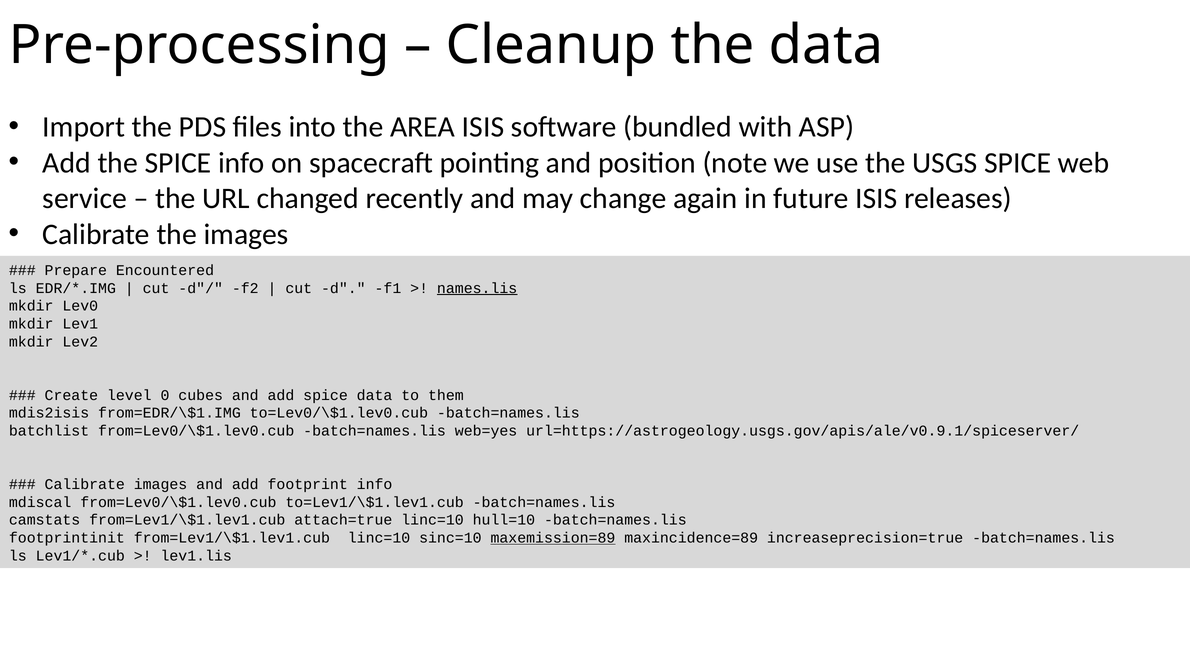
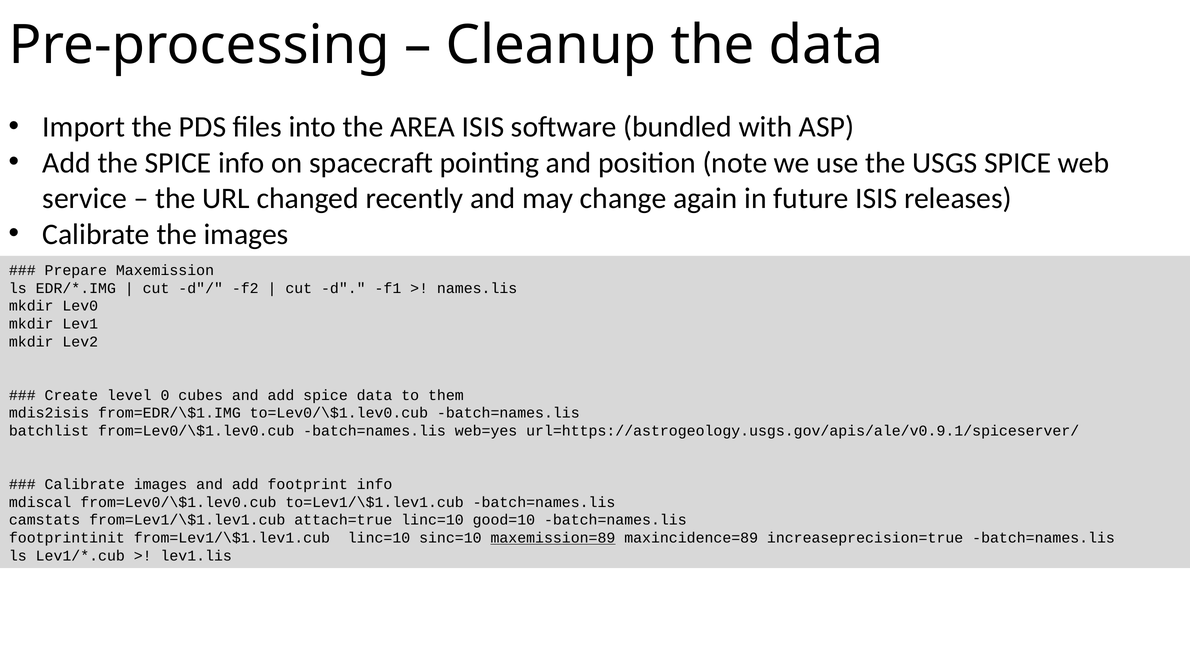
Encountered: Encountered -> Maxemission (165, 270)
names.lis underline: present -> none (477, 288)
hull=10: hull=10 -> good=10 (504, 520)
